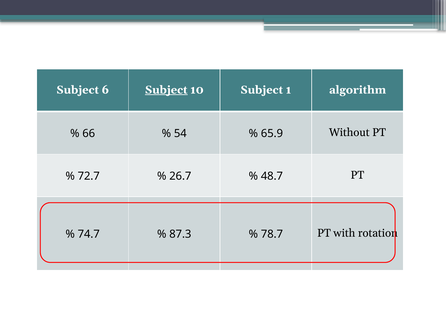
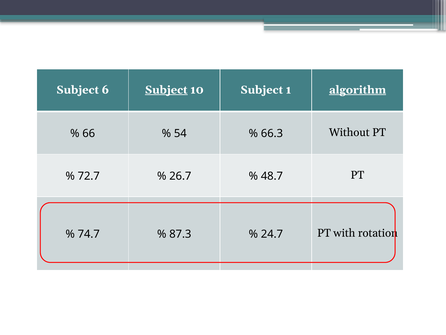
algorithm underline: none -> present (358, 90)
65.9: 65.9 -> 66.3 (272, 133)
78.7: 78.7 -> 24.7 (272, 234)
